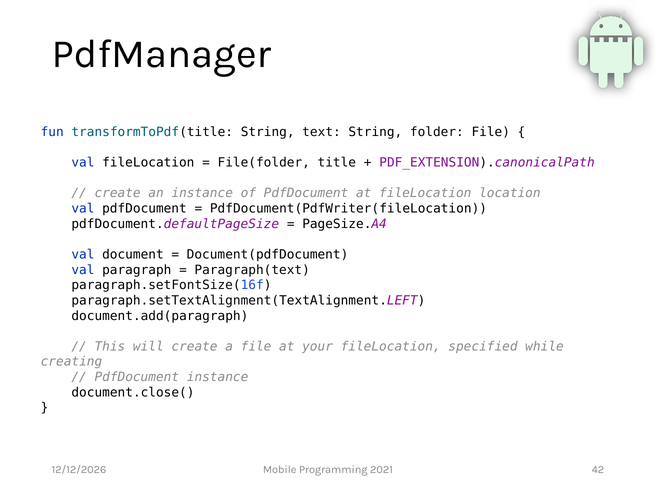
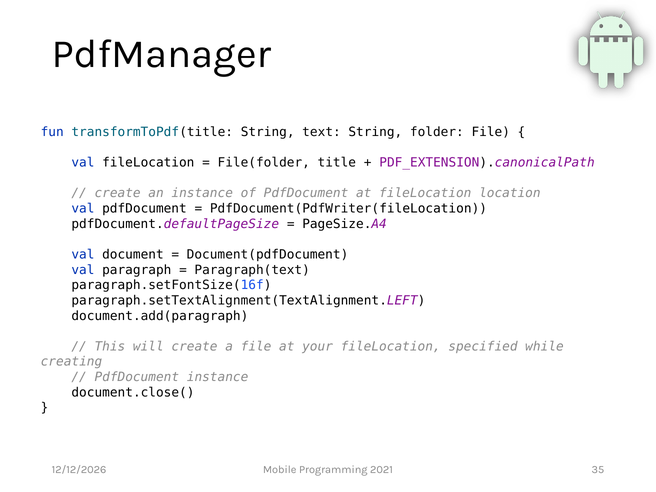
42: 42 -> 35 (598, 470)
